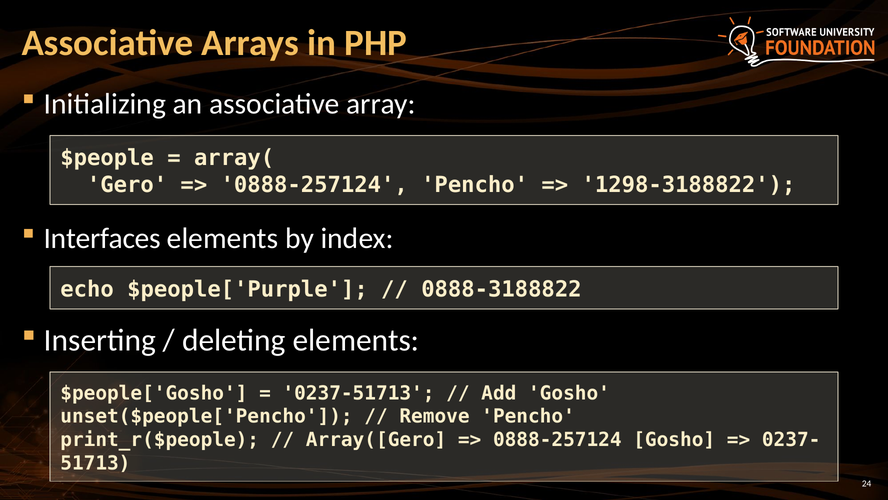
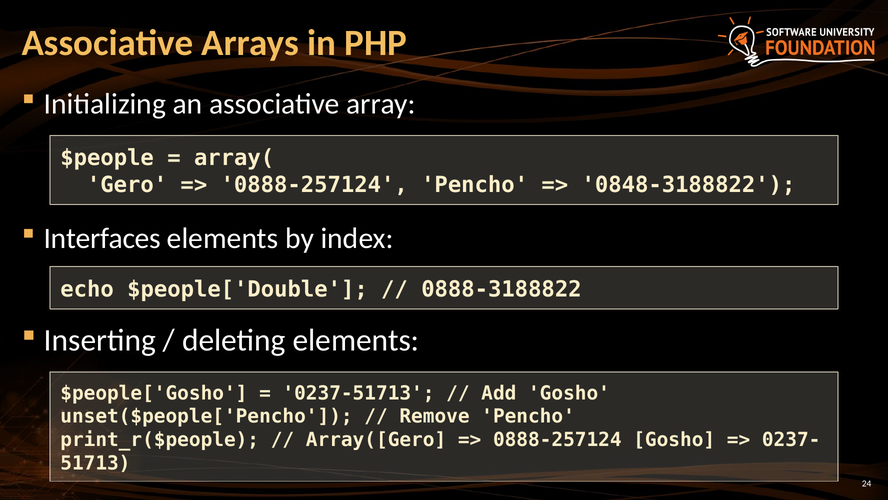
1298-3188822: 1298-3188822 -> 0848-3188822 (688, 185)
$people['Purple: $people['Purple -> $people['Double (247, 289)
